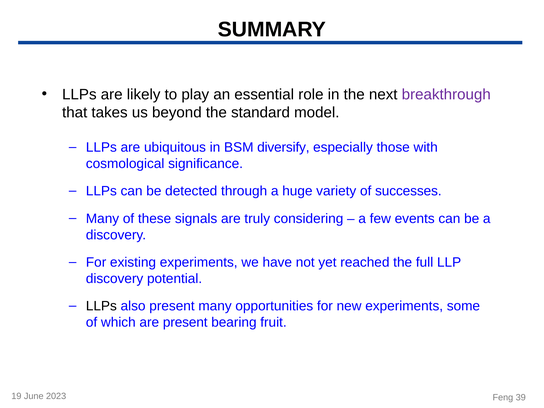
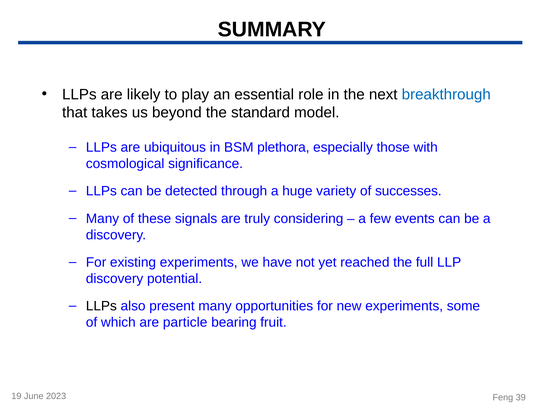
breakthrough colour: purple -> blue (446, 94)
diversify: diversify -> plethora (283, 147)
are present: present -> particle (185, 322)
